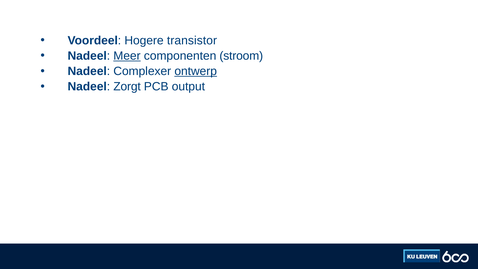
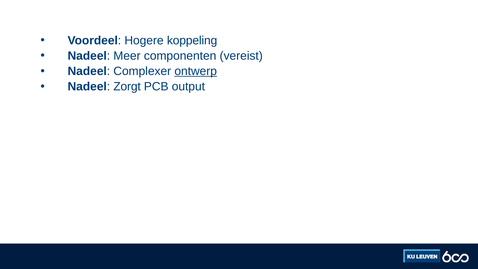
transistor: transistor -> koppeling (192, 40)
Meer underline: present -> none (127, 56)
stroom: stroom -> vereist (241, 56)
